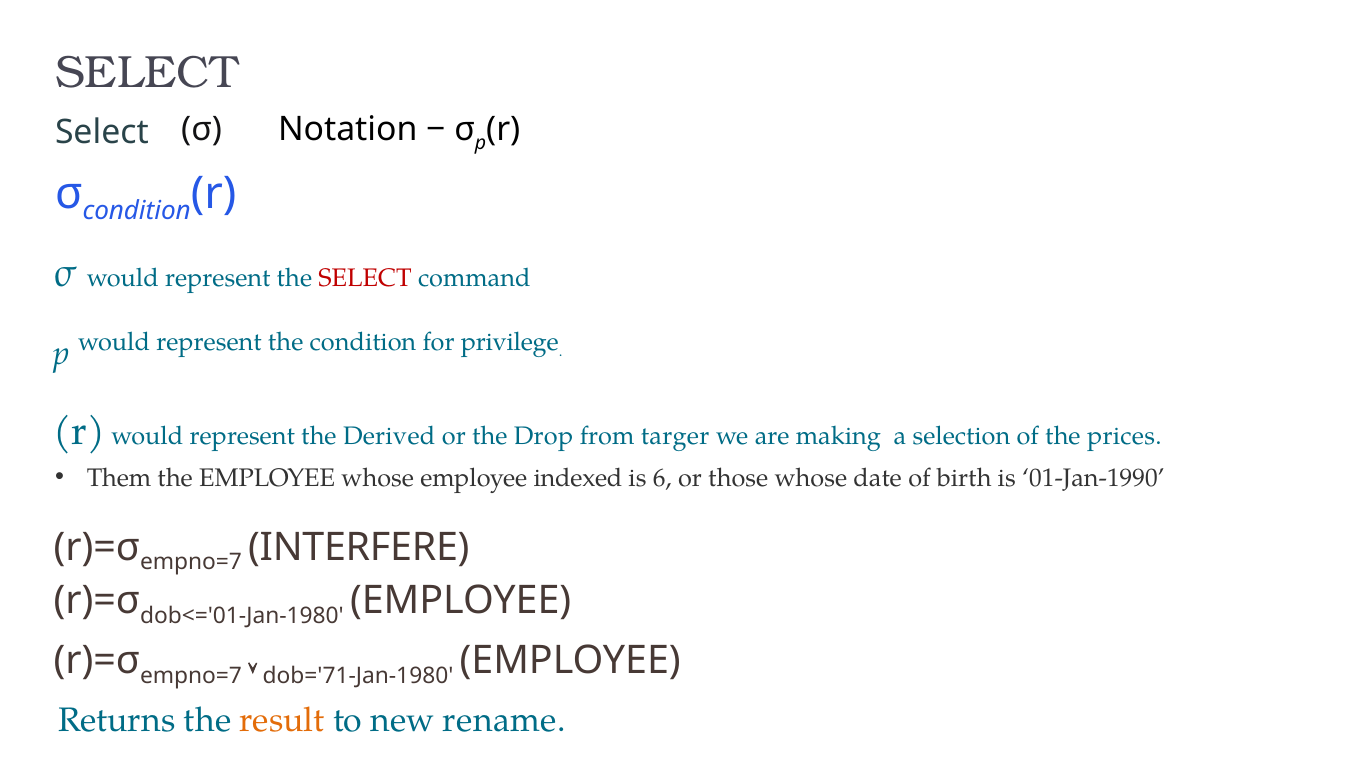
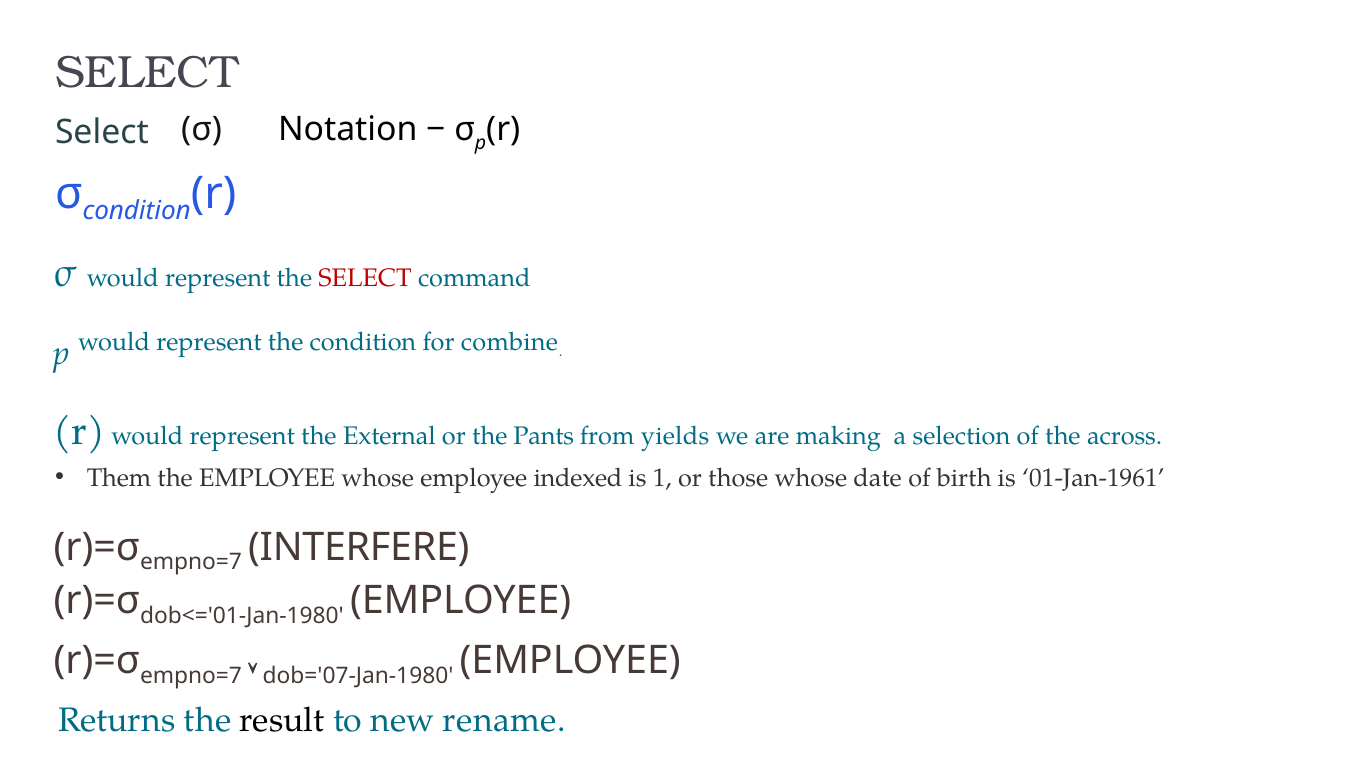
privilege: privilege -> combine (510, 342)
Derived: Derived -> External (389, 436)
Drop: Drop -> Pants (544, 436)
targer: targer -> yields (675, 436)
prices: prices -> across (1125, 436)
6: 6 -> 1 (662, 478)
01-Jan-1990: 01-Jan-1990 -> 01-Jan-1961 (1093, 478)
dob='71-Jan-1980: dob='71-Jan-1980 -> dob='07-Jan-1980 (358, 676)
result colour: orange -> black (282, 720)
